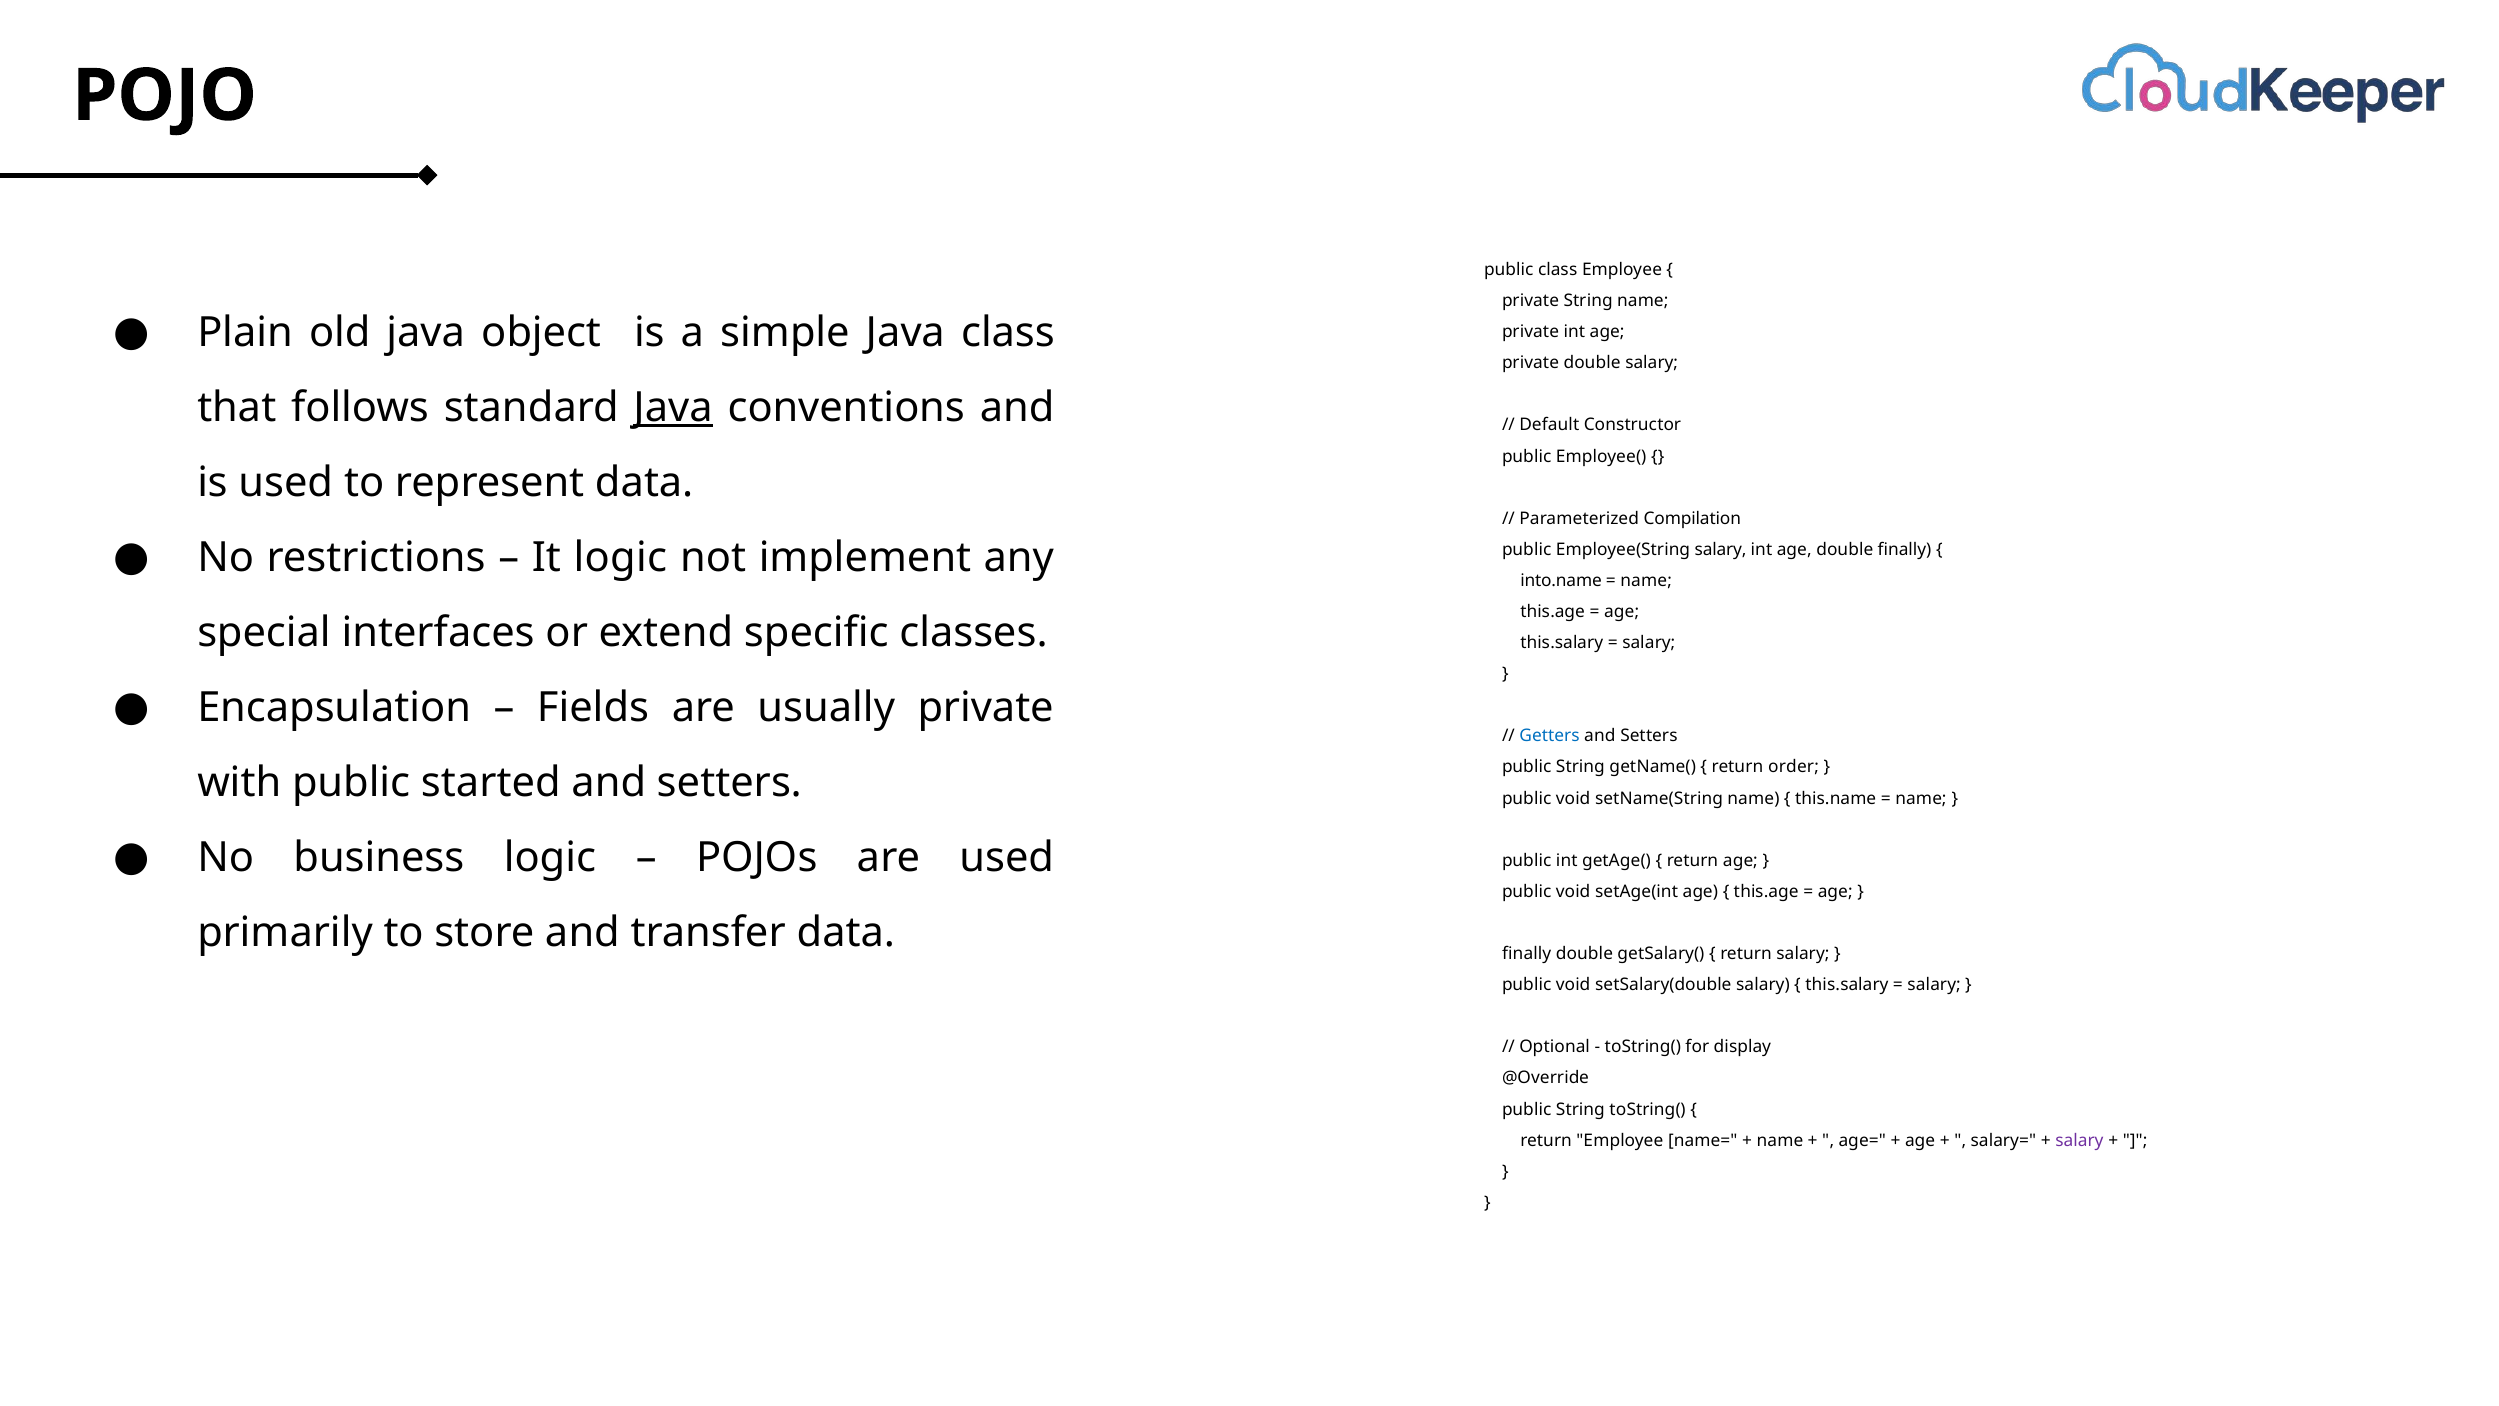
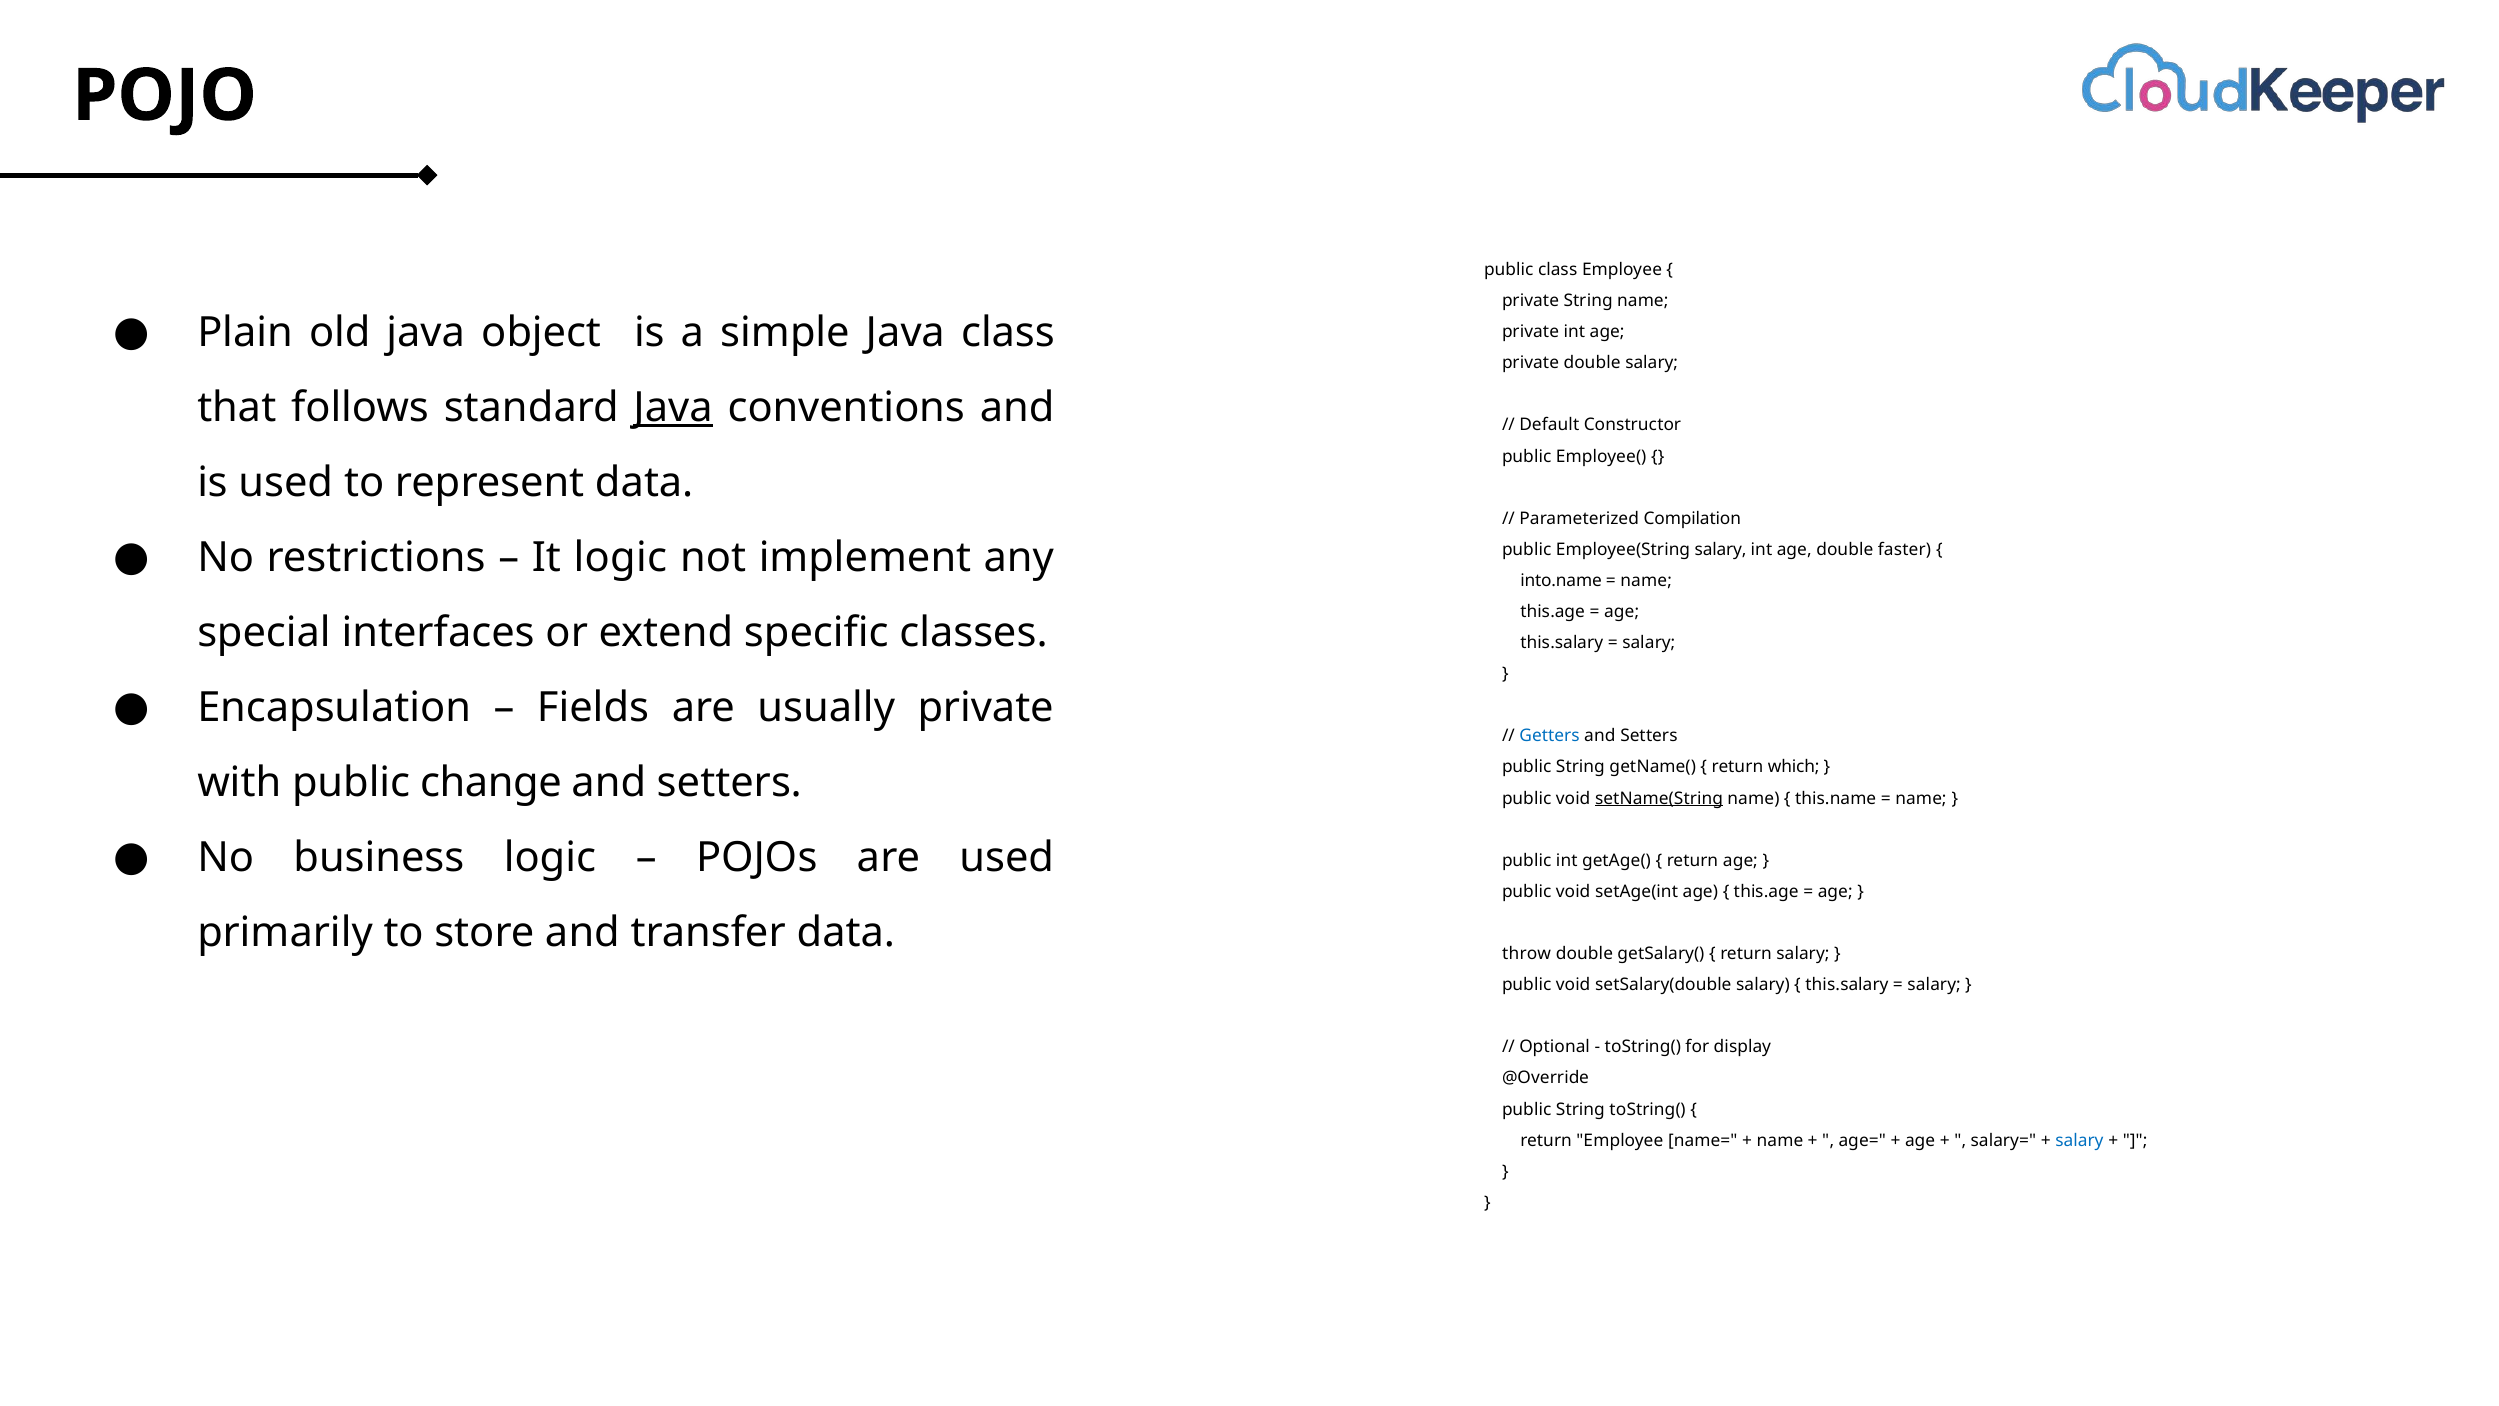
double finally: finally -> faster (1904, 549)
order: order -> which (1794, 767)
started: started -> change (491, 782)
setName(String underline: none -> present (1659, 798)
finally: finally -> throw (1527, 954)
salary colour: purple -> blue (2079, 1140)
